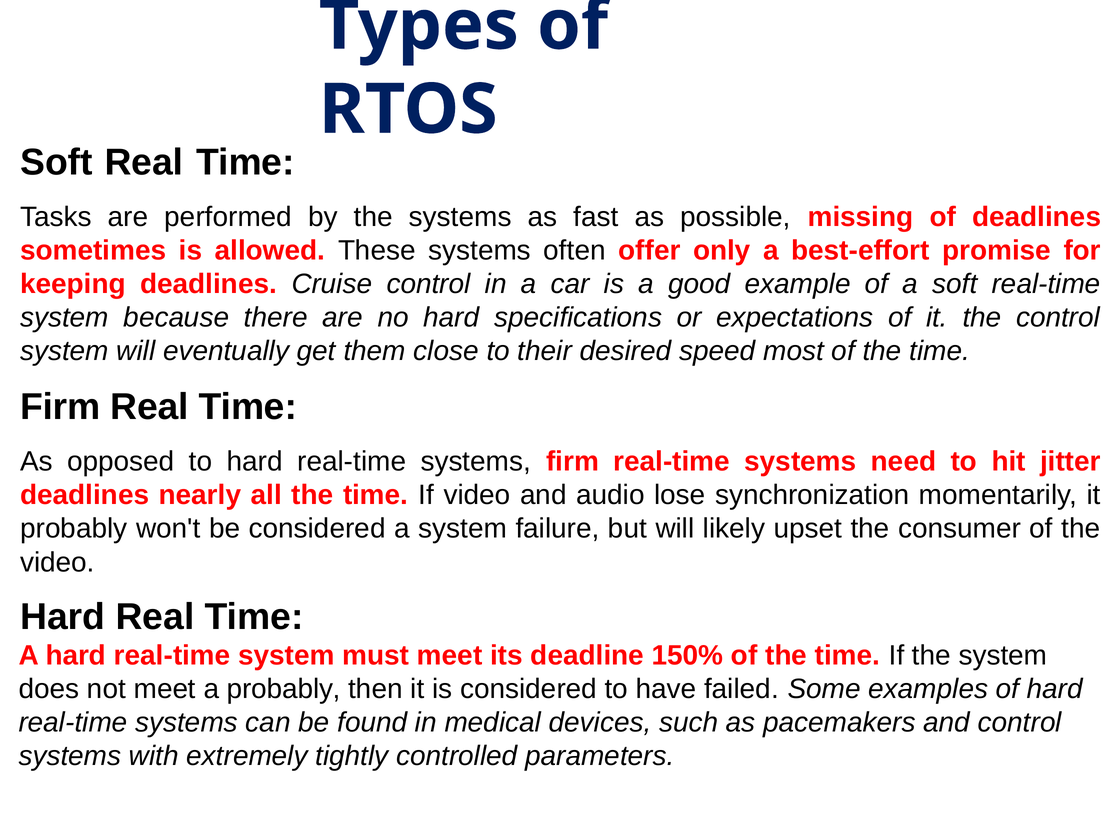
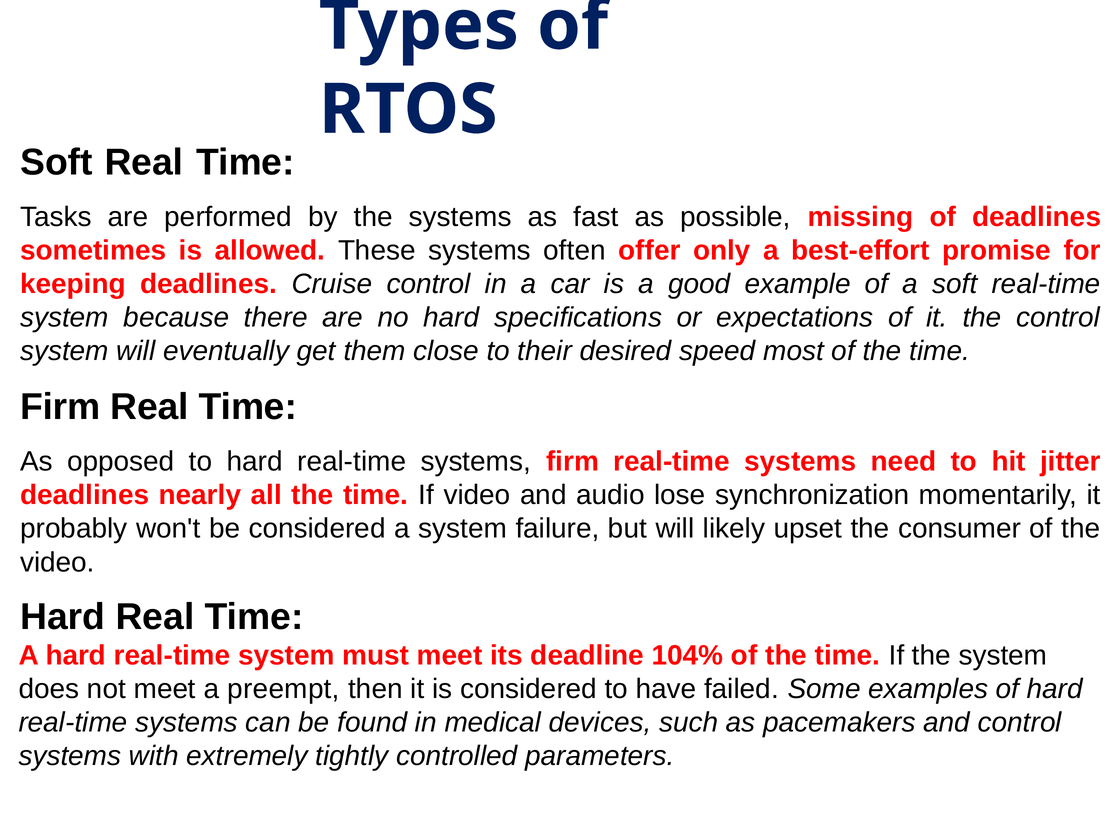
150%: 150% -> 104% (687, 655)
a probably: probably -> preempt (284, 689)
